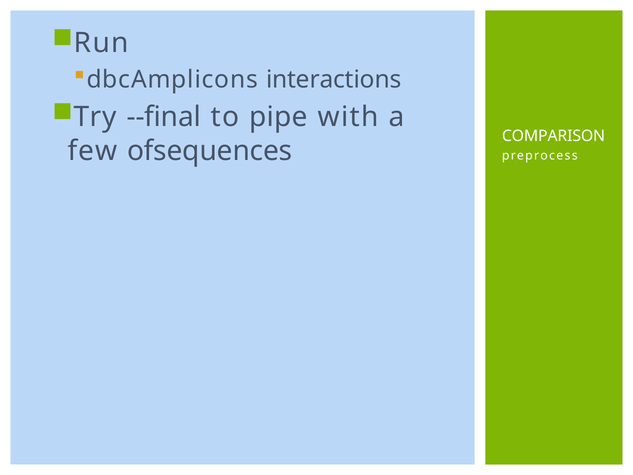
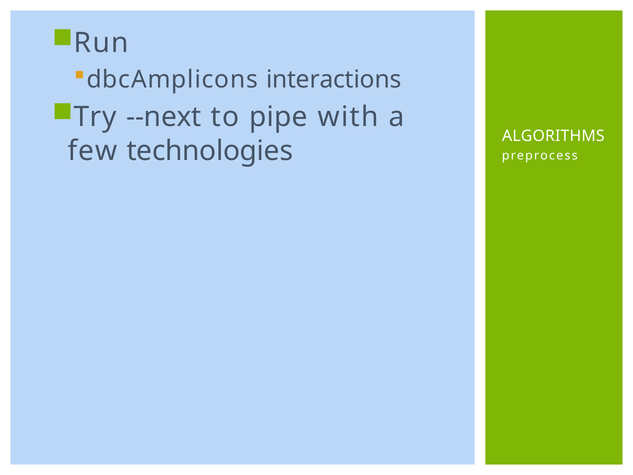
--final: --final -> --next (164, 117)
COMPARISON: COMPARISON -> ALGORITHMS (553, 136)
ofsequences: ofsequences -> technologies (210, 151)
